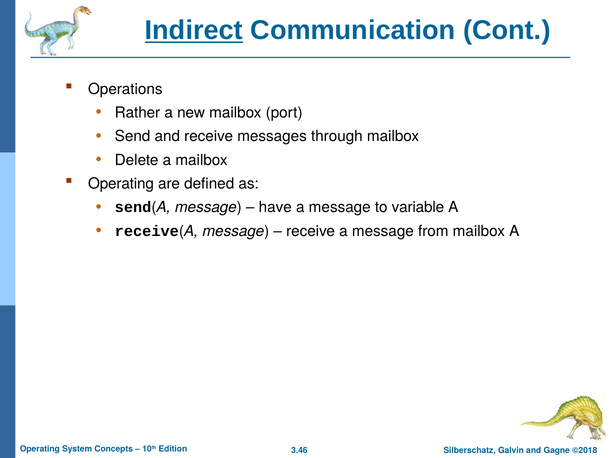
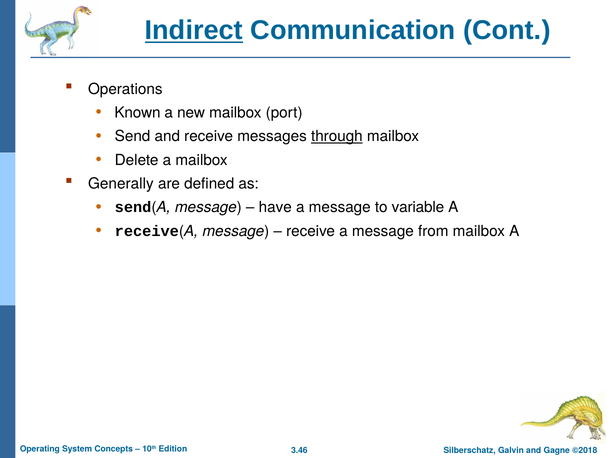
Rather: Rather -> Known (137, 113)
through underline: none -> present (337, 136)
Operating: Operating -> Generally (121, 184)
